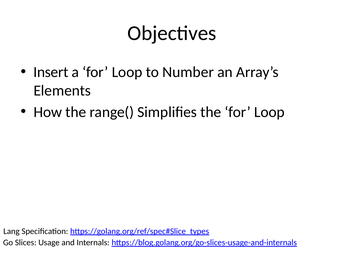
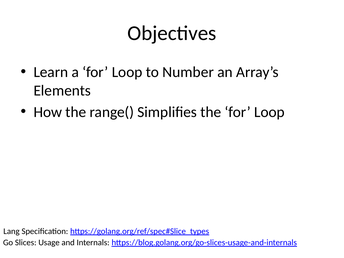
Insert: Insert -> Learn (51, 72)
